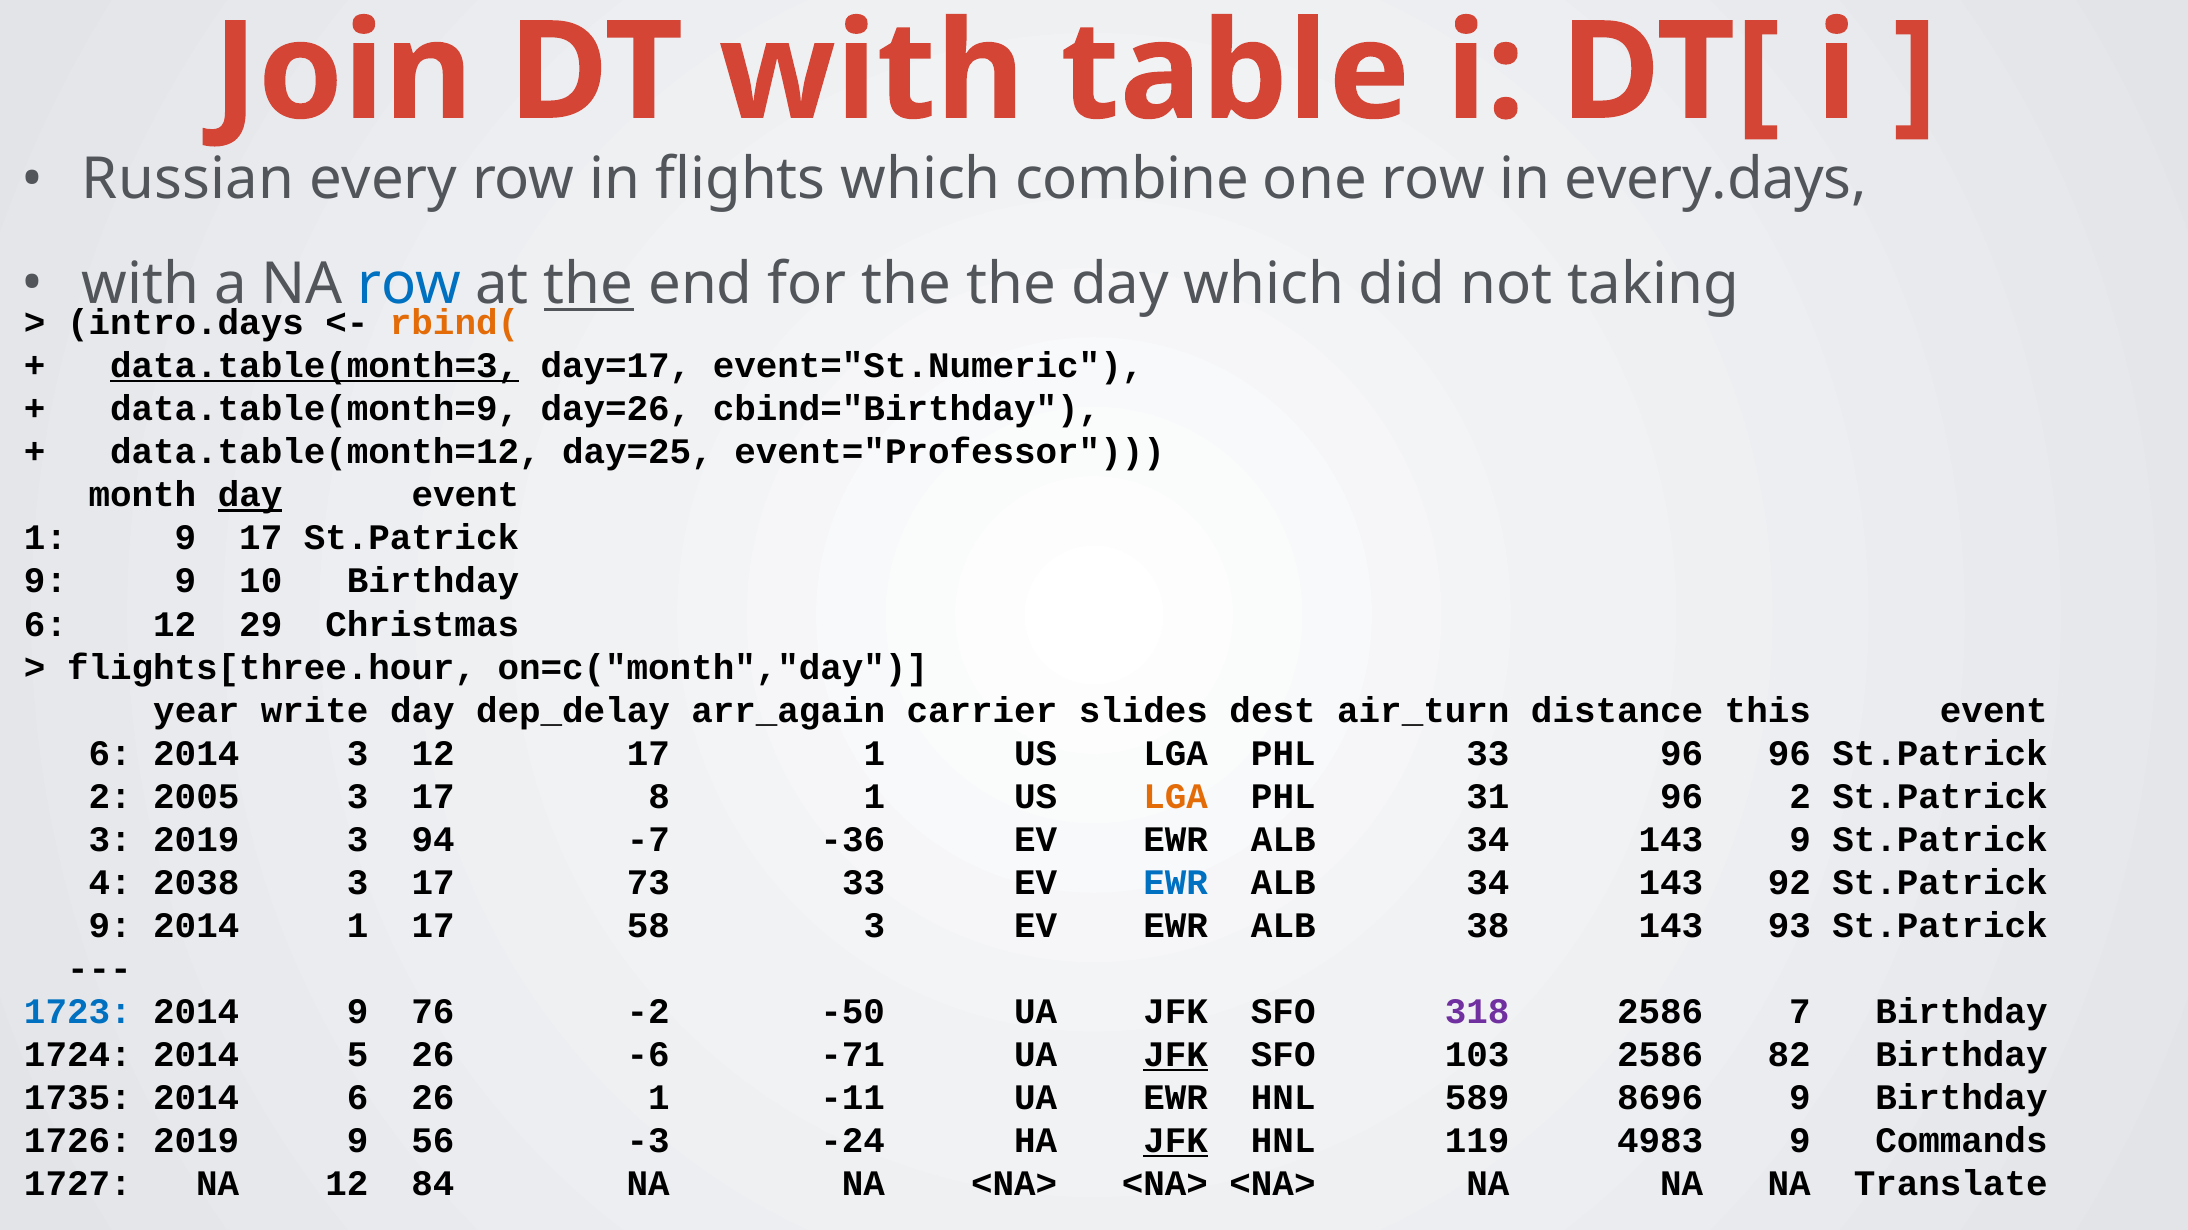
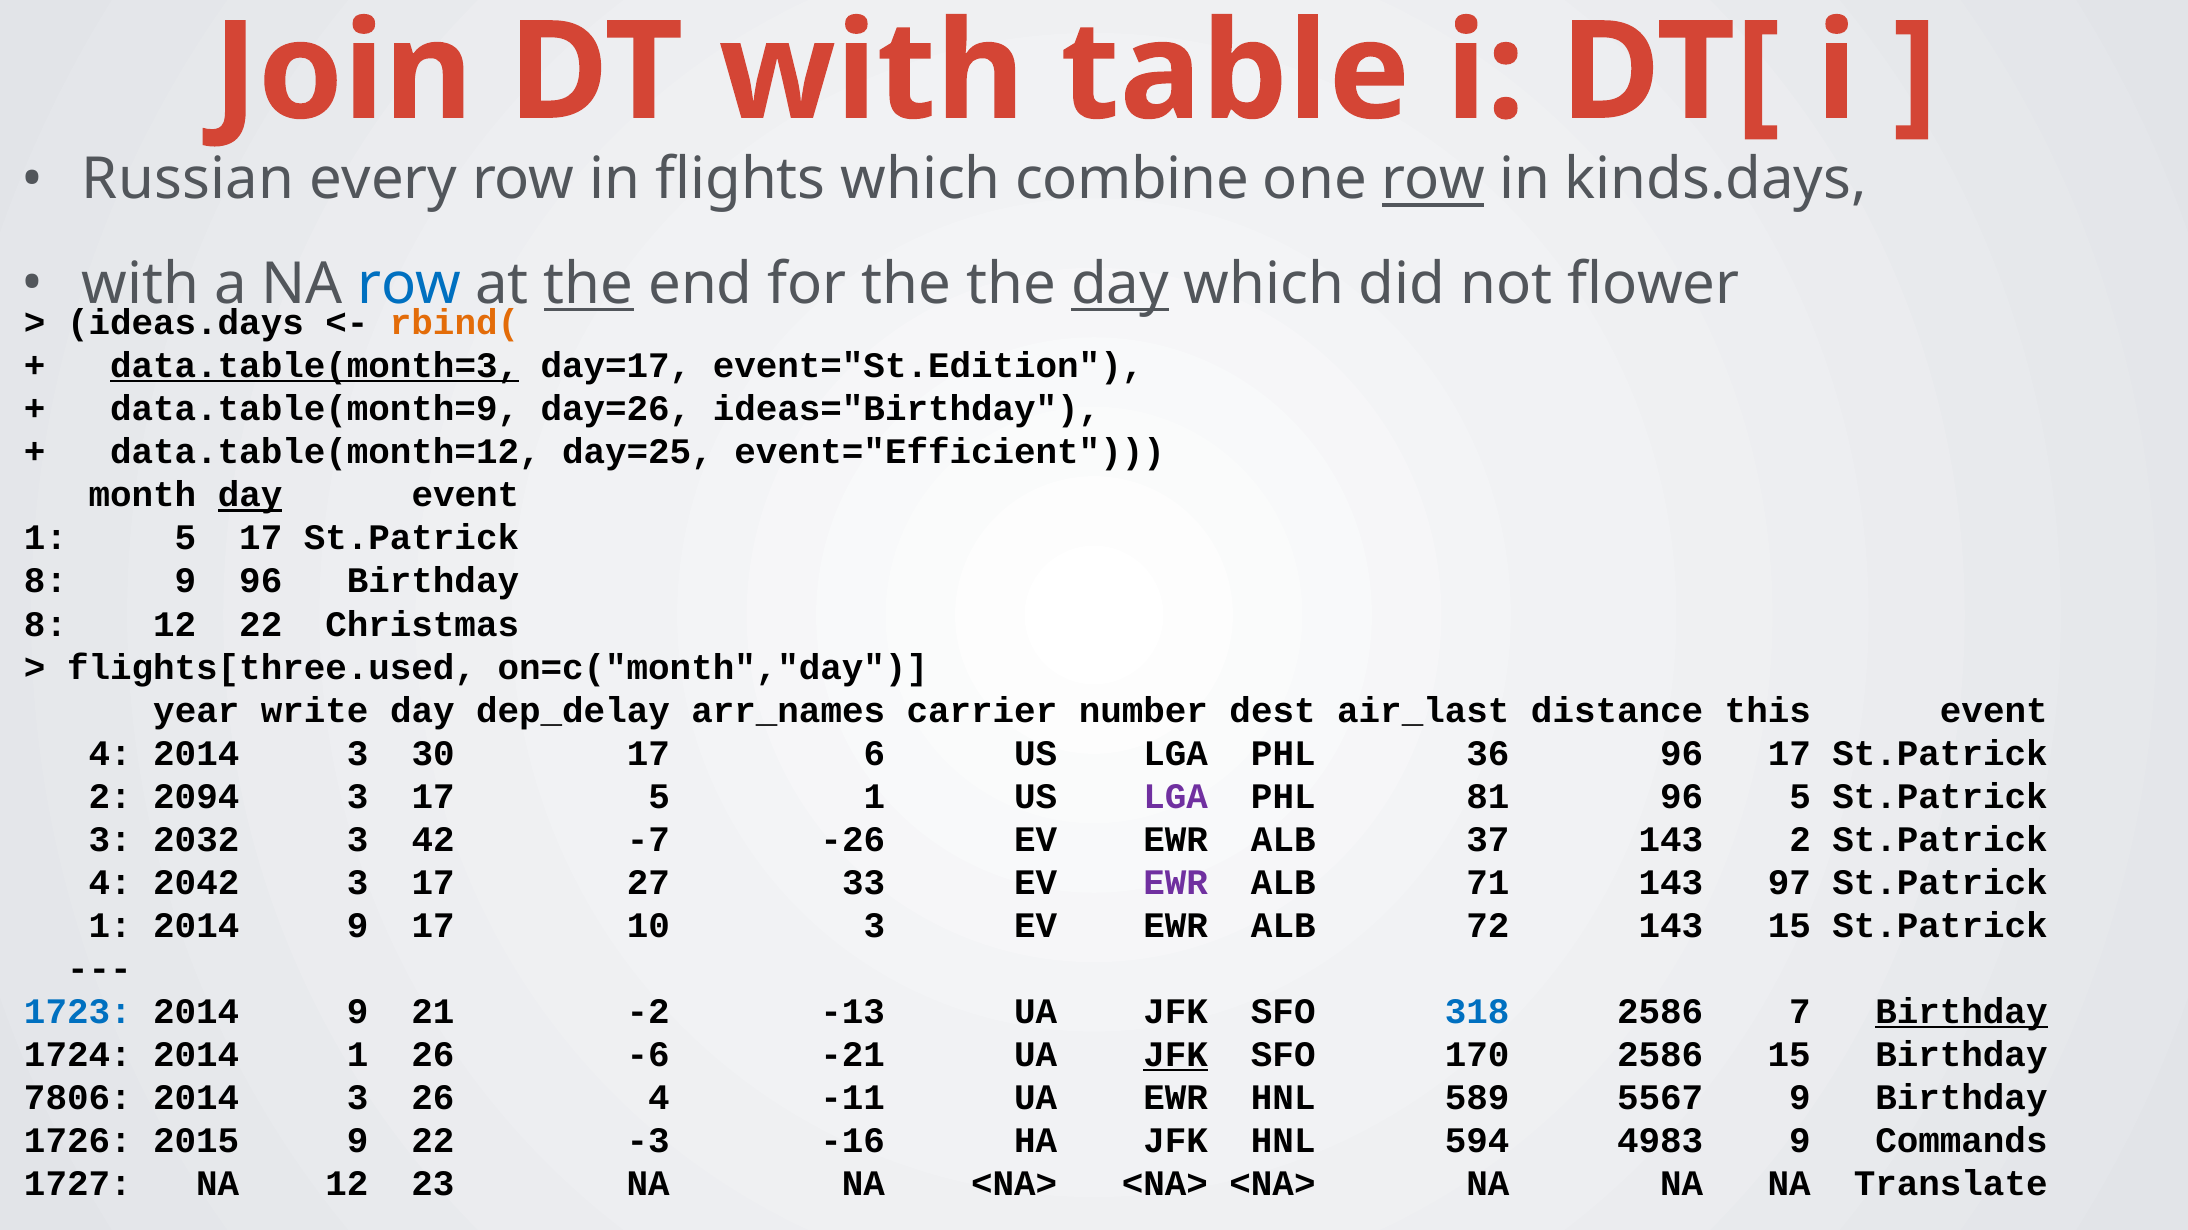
row underline: none -> present (1433, 180)
every.days: every.days -> kinds.days (1716, 180)
day underline: none -> present (1120, 284)
taking: taking -> flower (1653, 284)
intro.days: intro.days -> ideas.days (185, 323)
event="St.Numeric: event="St.Numeric -> event="St.Edition (928, 366)
cbind="Birthday: cbind="Birthday -> ideas="Birthday (907, 409)
event="Professor: event="Professor -> event="Efficient (950, 452)
1 9: 9 -> 5 (185, 538)
9: 9 -> 8 (46, 581)
9 10: 10 -> 96 (261, 581)
6: 6 -> 8 (46, 625)
12 29: 29 -> 22 (261, 625)
flights[three.hour: flights[three.hour -> flights[three.used (272, 668)
arr_again: arr_again -> arr_names (788, 711)
slides: slides -> number (1143, 711)
air_turn: air_turn -> air_last (1423, 711)
6: 6 -> 4 (110, 754)
3 12: 12 -> 30 (433, 754)
17 1: 1 -> 6 (874, 754)
PHL 33: 33 -> 36 (1488, 754)
96 96: 96 -> 17 (1789, 754)
2005: 2005 -> 2094 (196, 797)
17 8: 8 -> 5 (659, 797)
LGA colour: orange -> purple (1176, 797)
31: 31 -> 81 (1488, 797)
96 2: 2 -> 5 (1800, 797)
3 2019: 2019 -> 2032 (196, 840)
94: 94 -> 42 (433, 840)
-36: -36 -> -26 (853, 840)
34: 34 -> 37 (1488, 840)
143 9: 9 -> 2 (1800, 840)
2038: 2038 -> 2042 (196, 883)
73: 73 -> 27 (648, 883)
EWR colour: blue -> purple (1176, 883)
34: 34 -> 71 (1488, 883)
92: 92 -> 97 (1789, 883)
9: 9 -> 1 (110, 926)
1: 1 -> 9 (358, 926)
58: 58 -> 10 (648, 926)
38: 38 -> 72 (1488, 926)
143 93: 93 -> 15 (1789, 926)
76: 76 -> 21 (433, 1012)
-50: -50 -> -13 (853, 1012)
318 colour: purple -> blue (1477, 1012)
Birthday underline: none -> present (1961, 1012)
2014 5: 5 -> 1 (358, 1055)
-71: -71 -> -21 (853, 1055)
103: 103 -> 170 (1477, 1055)
2586 82: 82 -> 15 (1789, 1055)
1735: 1735 -> 7806 (78, 1098)
6: 6 -> 3 (358, 1098)
26 1: 1 -> 4 (659, 1098)
8696: 8696 -> 5567 (1660, 1098)
1726 2019: 2019 -> 2015 (196, 1141)
9 56: 56 -> 22 (433, 1141)
-24: -24 -> -16 (853, 1141)
JFK underline: present -> none (1176, 1141)
119: 119 -> 594 (1477, 1141)
84: 84 -> 23 (433, 1185)
